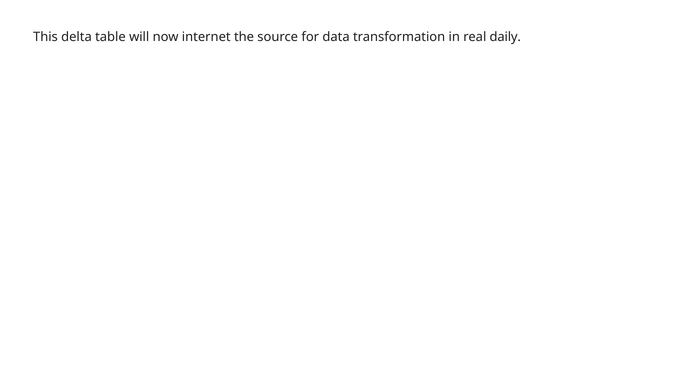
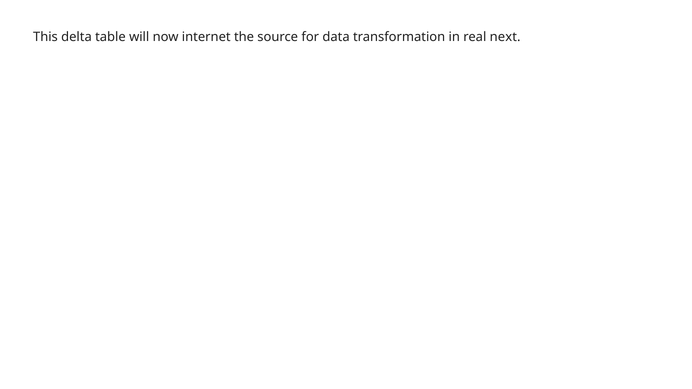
daily: daily -> next (505, 37)
